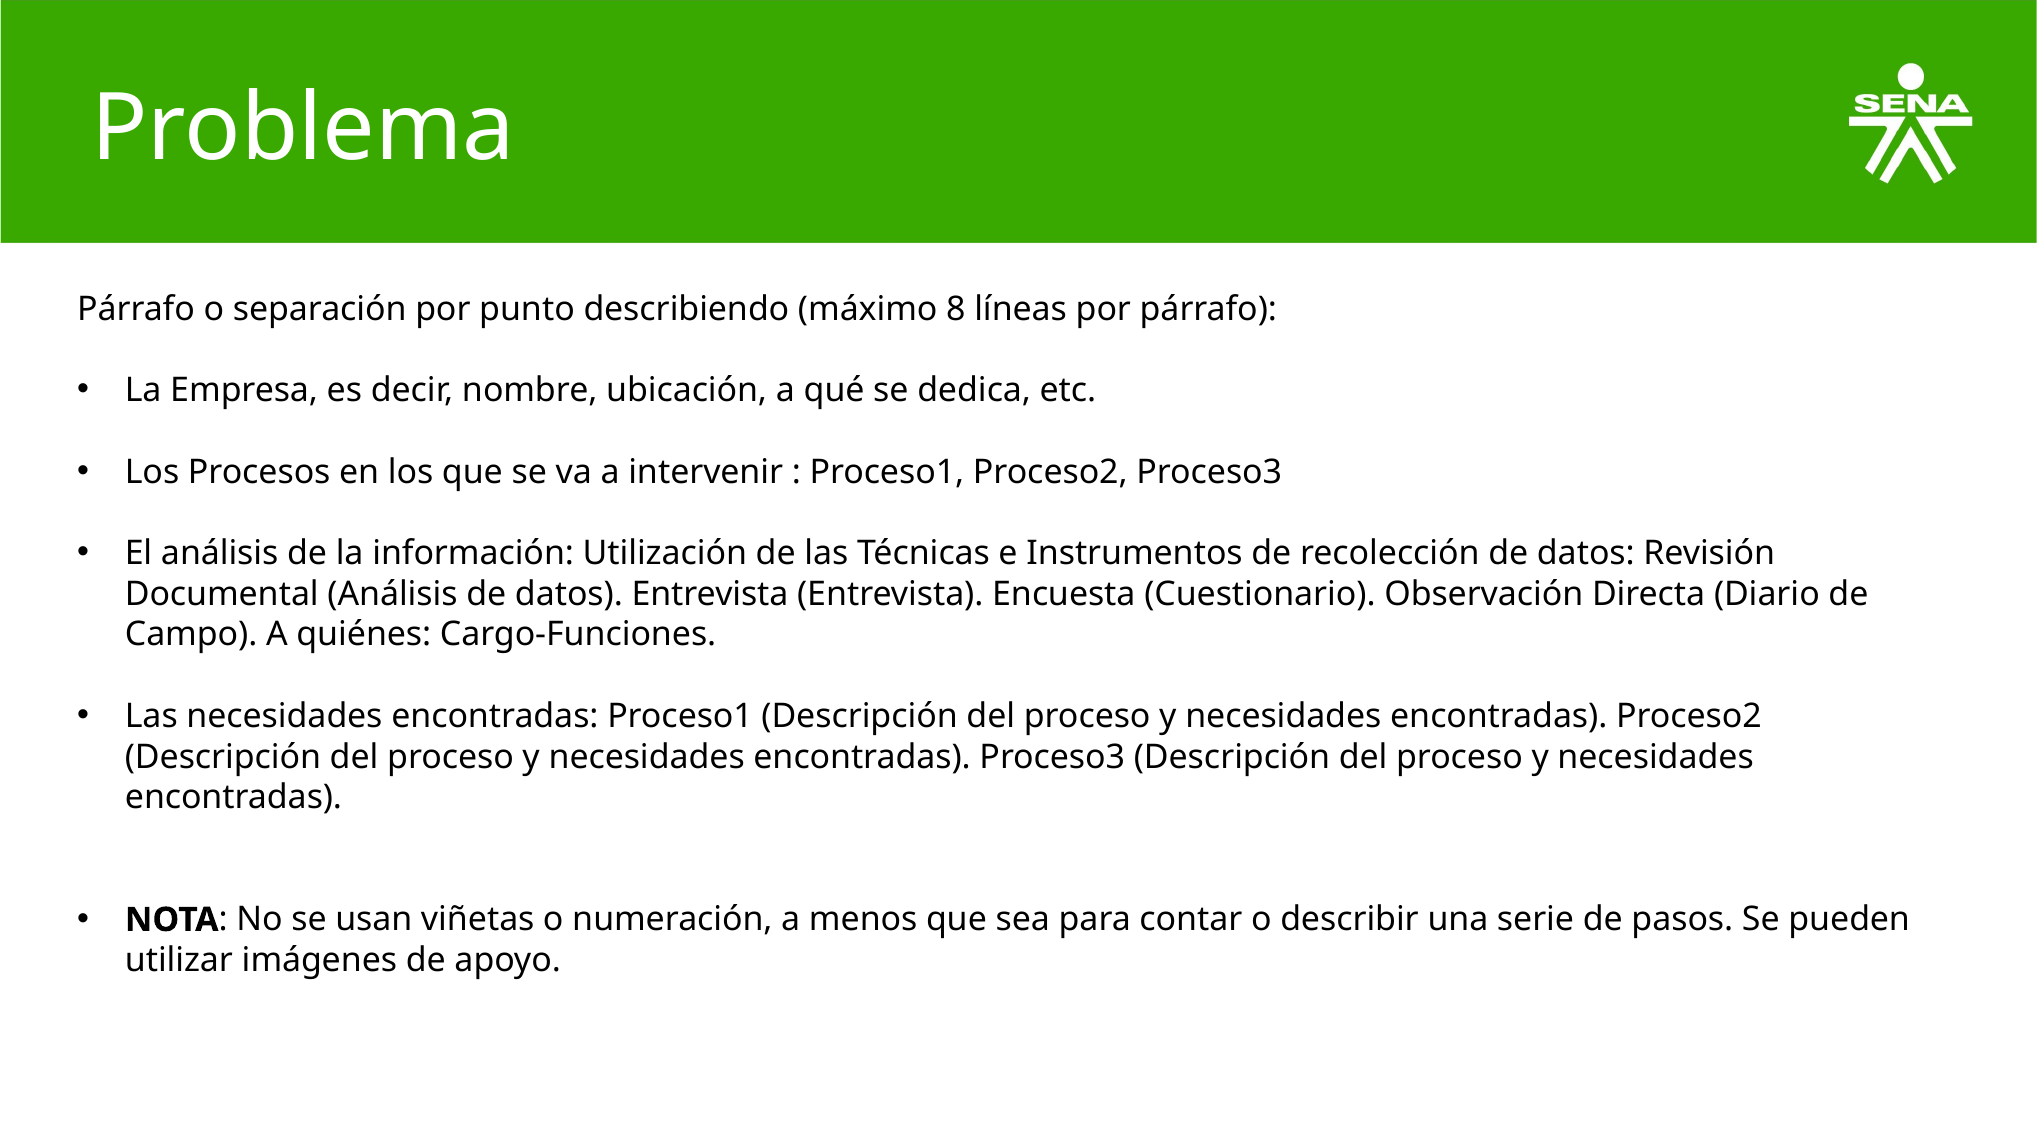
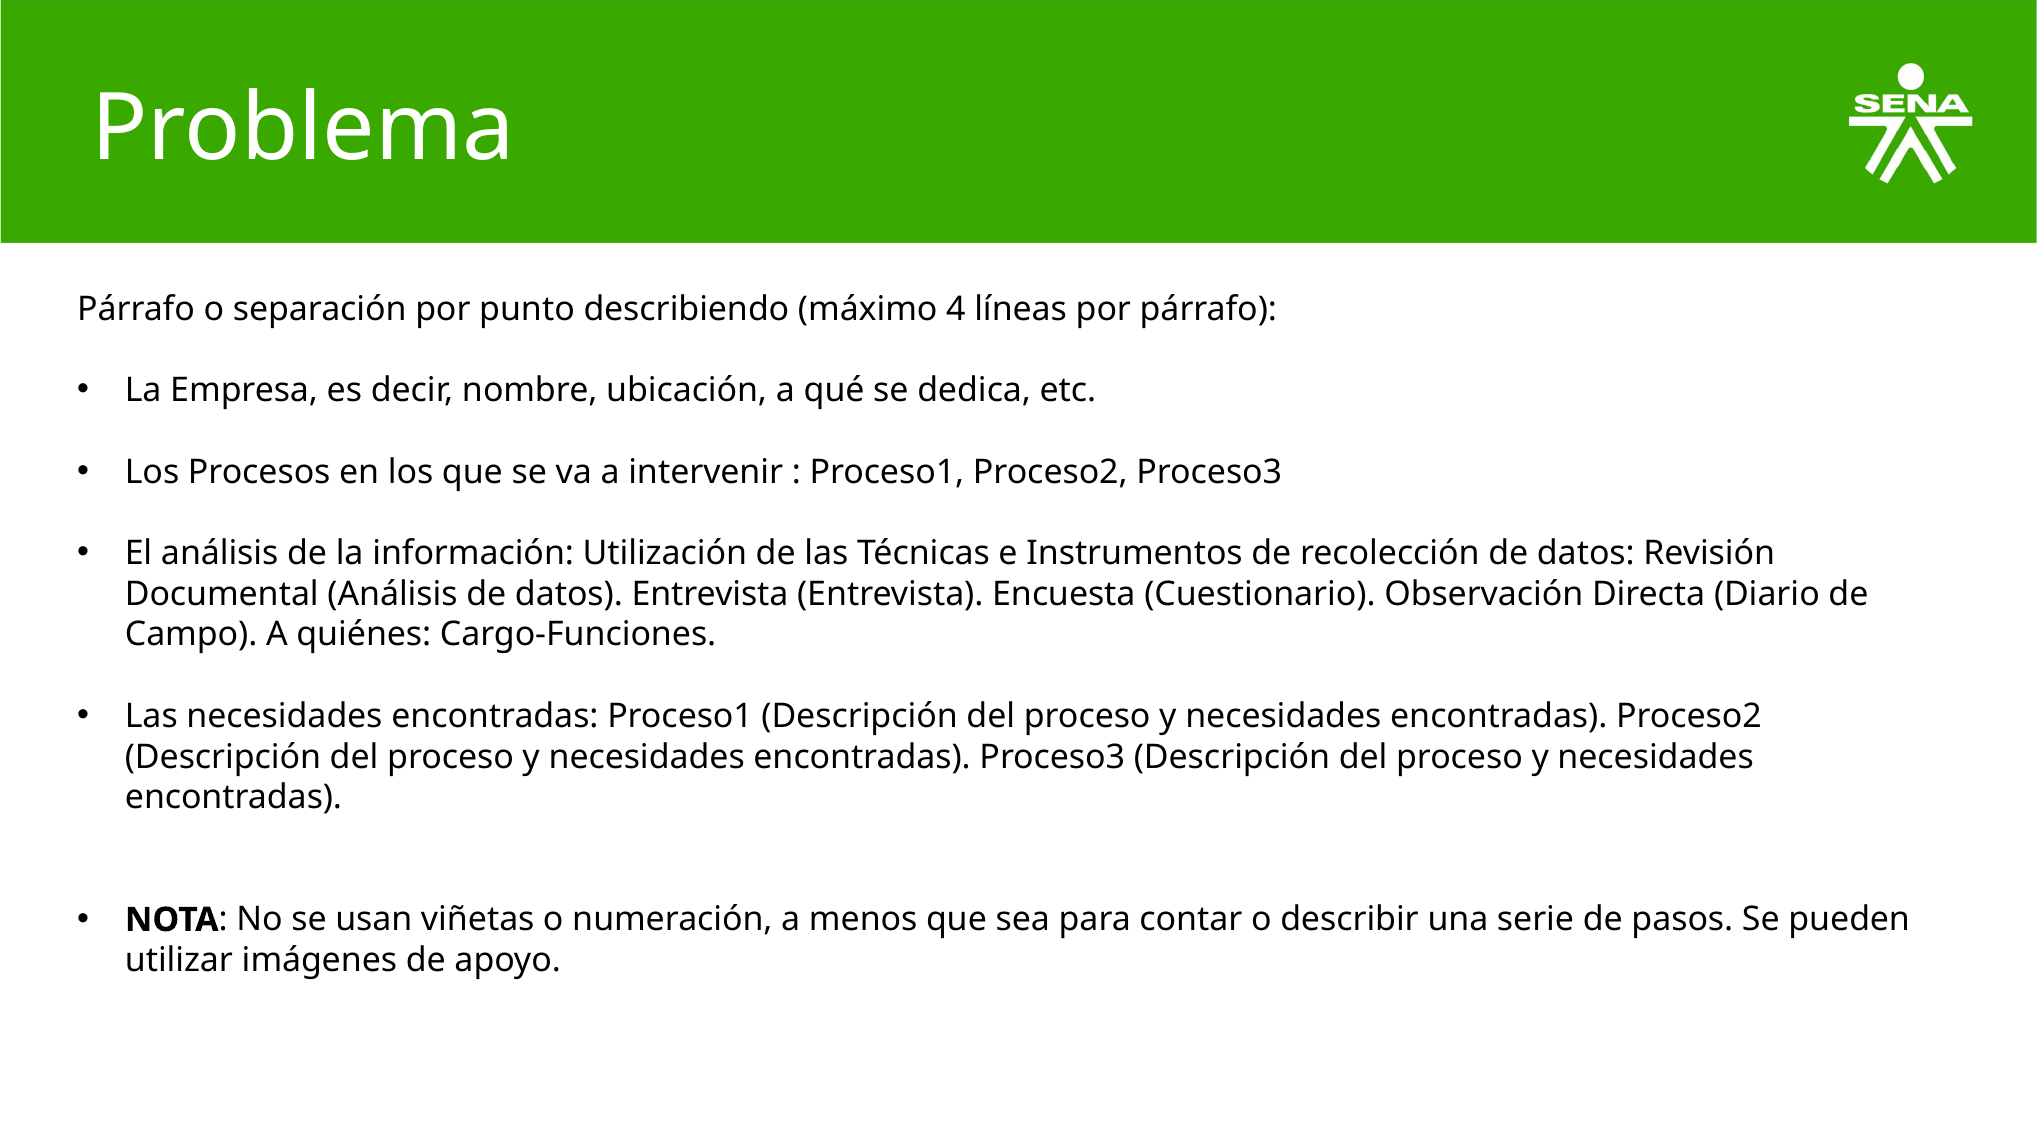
8: 8 -> 4 (956, 309)
